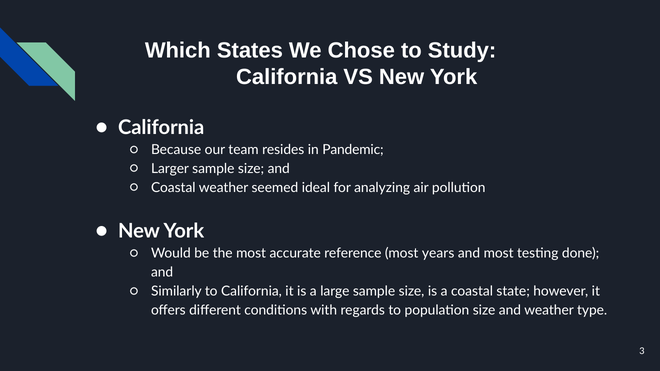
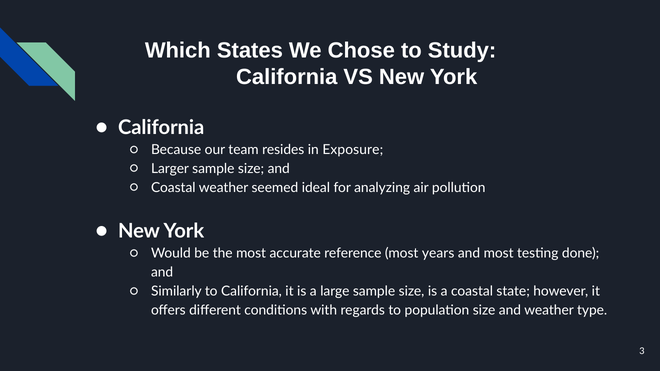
Pandemic: Pandemic -> Exposure (353, 150)
